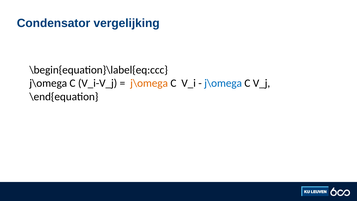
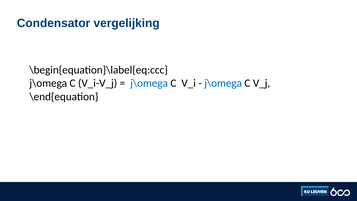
j\omega colour: orange -> blue (149, 83)
